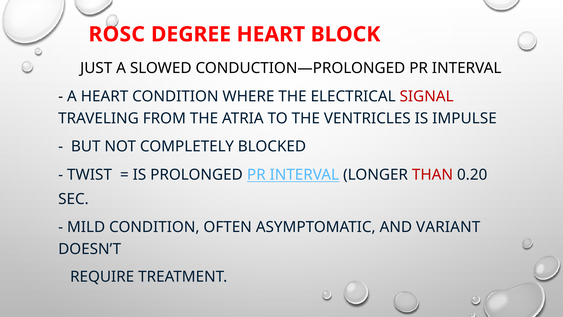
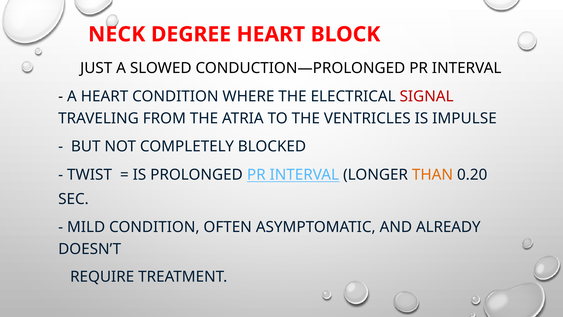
ROSC: ROSC -> NECK (117, 34)
THAN colour: red -> orange (433, 175)
VARIANT: VARIANT -> ALREADY (448, 227)
